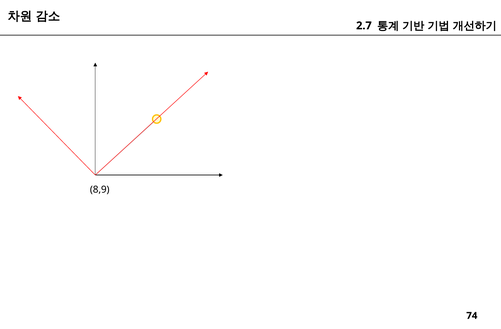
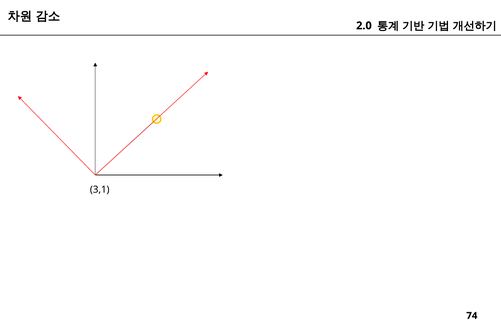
2.7: 2.7 -> 2.0 (364, 26)
8,9: 8,9 -> 3,1 (100, 190)
